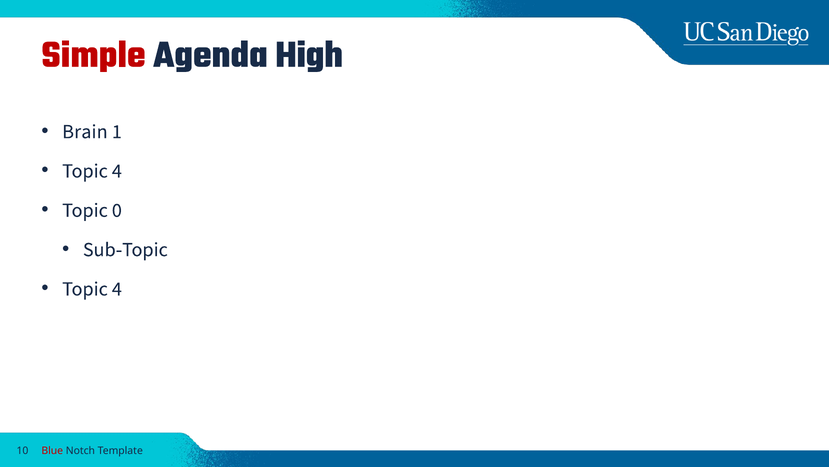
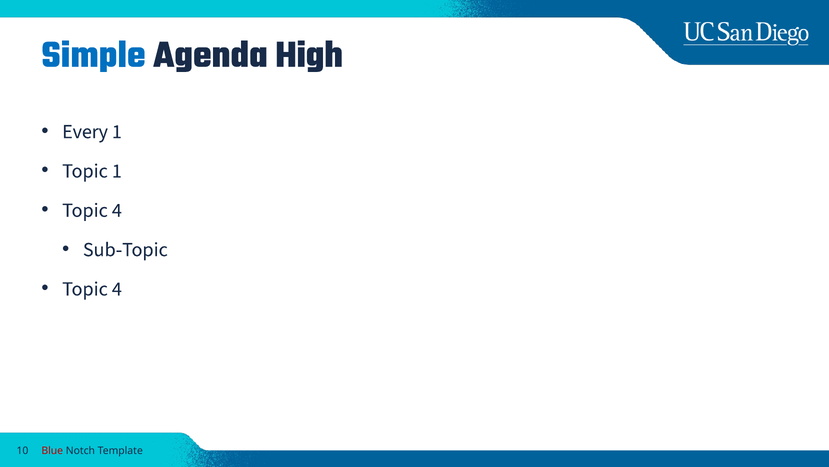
Simple colour: red -> blue (93, 54)
Brain: Brain -> Every (85, 131)
4: 4 -> 1 (117, 171)
0: 0 -> 4 (117, 210)
